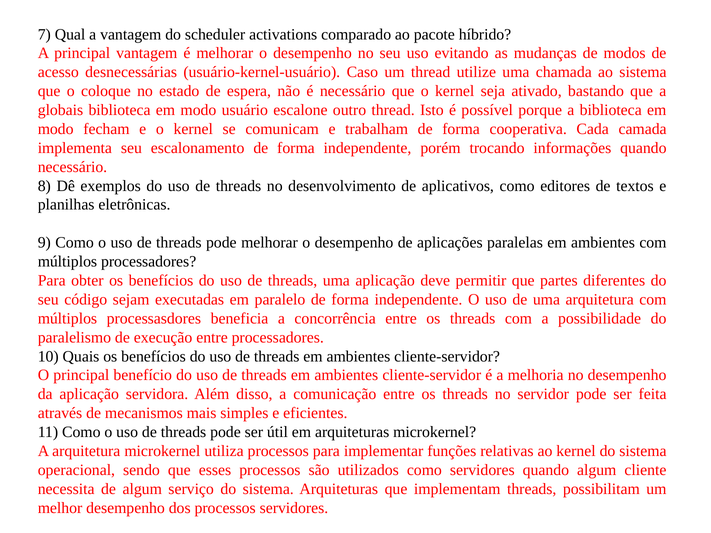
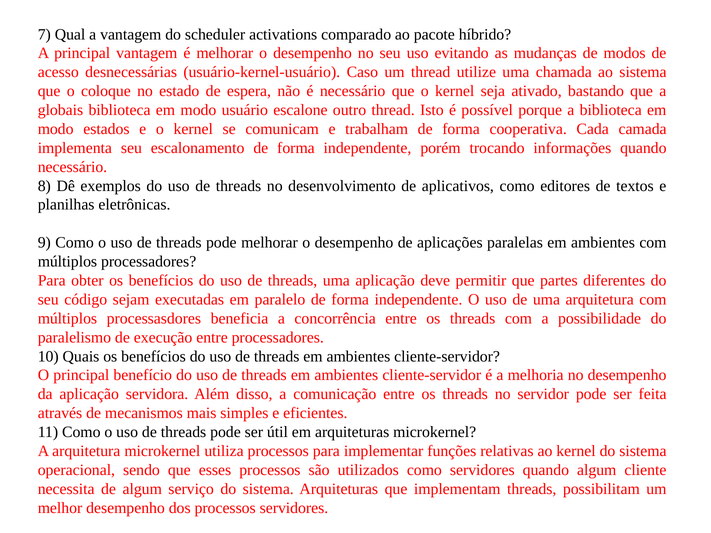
fecham: fecham -> estados (106, 129)
